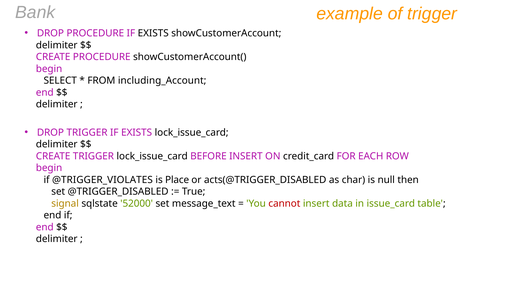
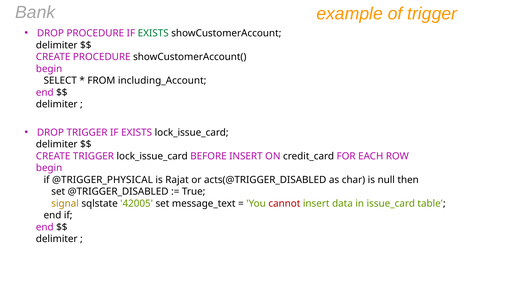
EXISTS colour: black -> green (153, 33)
@TRIGGER_VIOLATES: @TRIGGER_VIOLATES -> @TRIGGER_PHYSICAL (102, 180)
Place: Place -> Rajat (177, 180)
52000: 52000 -> 42005 (137, 204)
